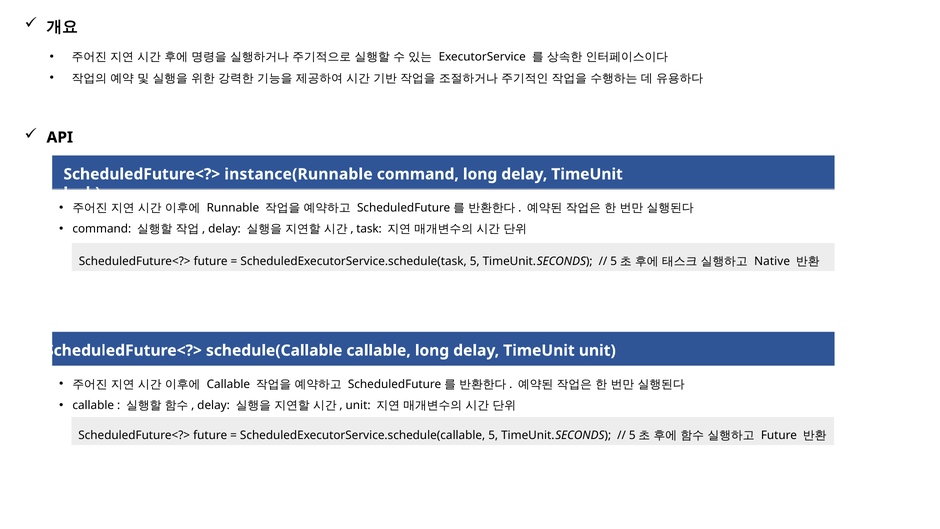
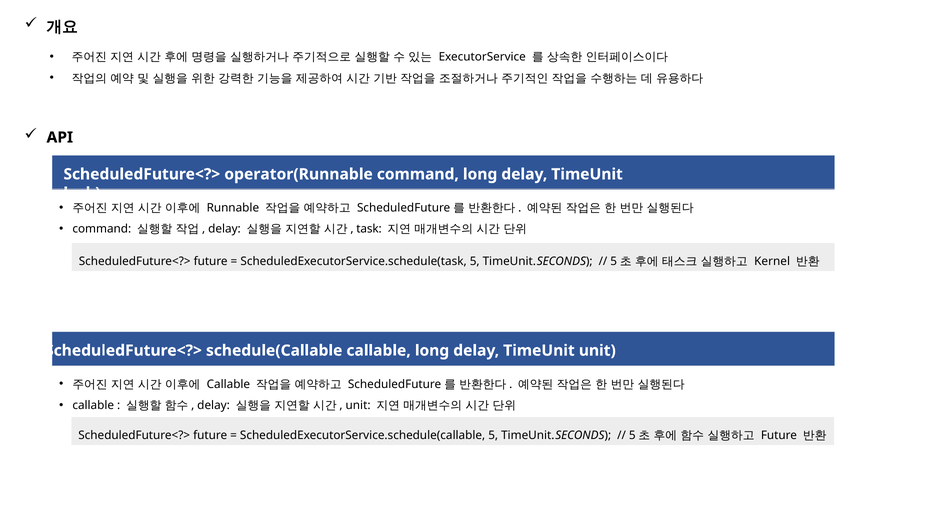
instance(Runnable: instance(Runnable -> operator(Runnable (299, 174)
Native: Native -> Kernel (772, 261)
